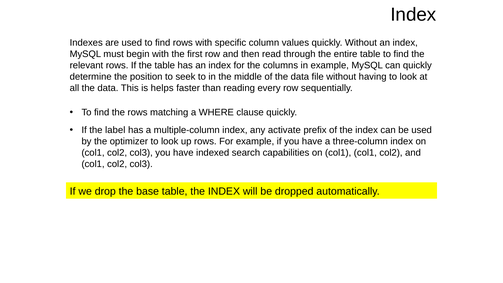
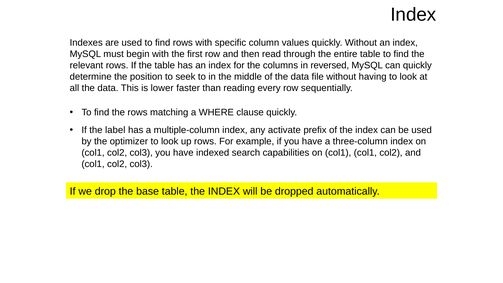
in example: example -> reversed (330, 65)
helps: helps -> lower (162, 88)
